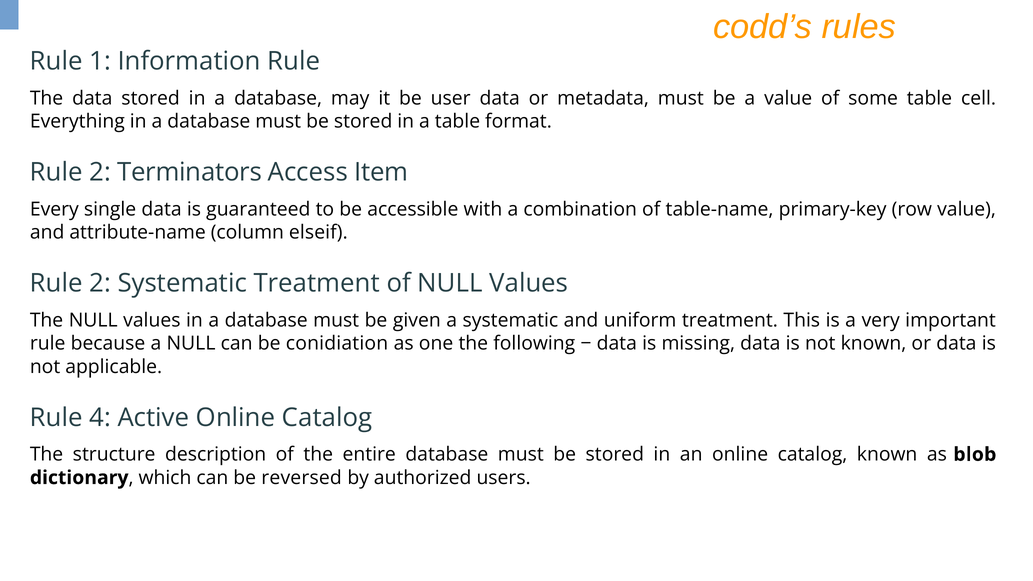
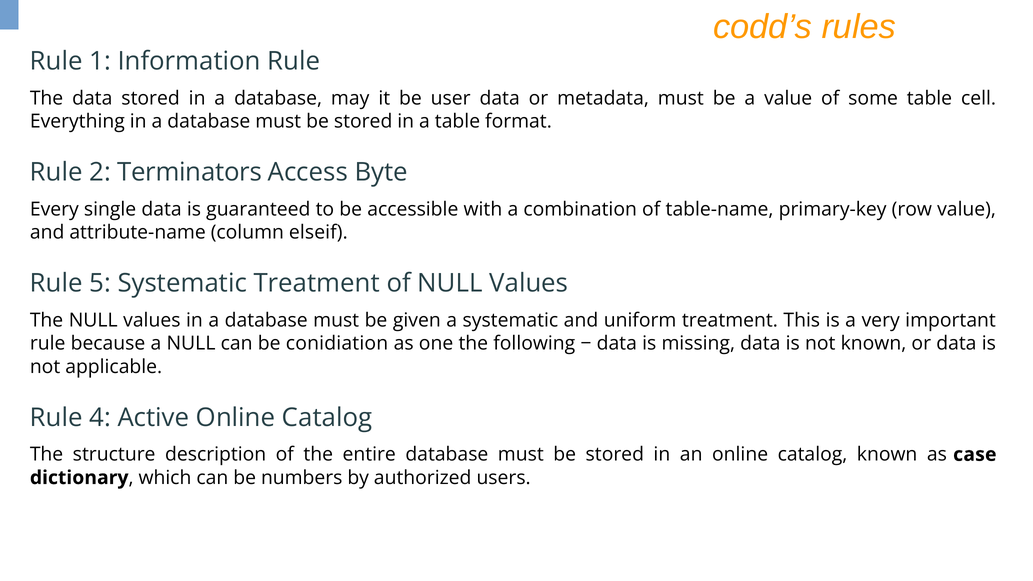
Item: Item -> Byte (381, 172)
2: 2 -> 5 (100, 283)
blob: blob -> case (975, 455)
reversed: reversed -> numbers (302, 478)
